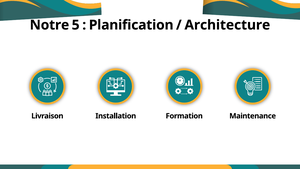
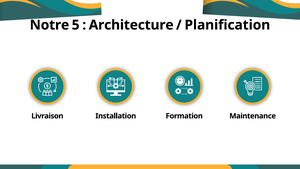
Planification: Planification -> Architecture (131, 25)
Architecture: Architecture -> Planification (227, 25)
